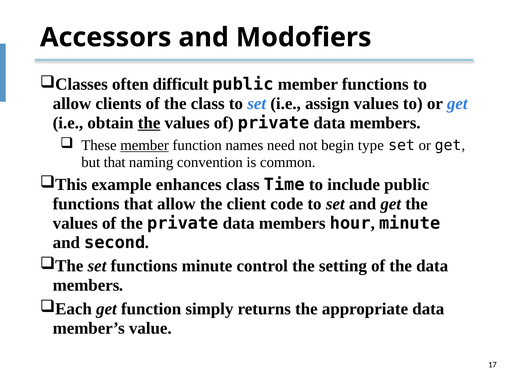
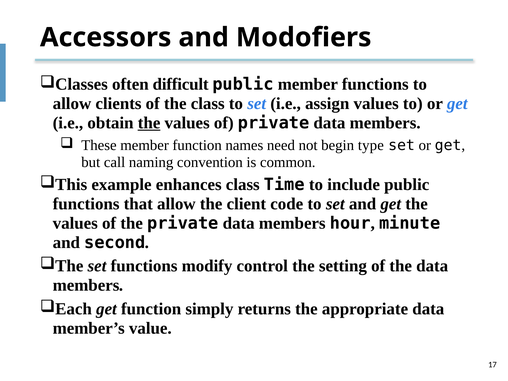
member underline: present -> none (145, 145)
but that: that -> call (115, 162)
functions minute: minute -> modify (207, 266)
